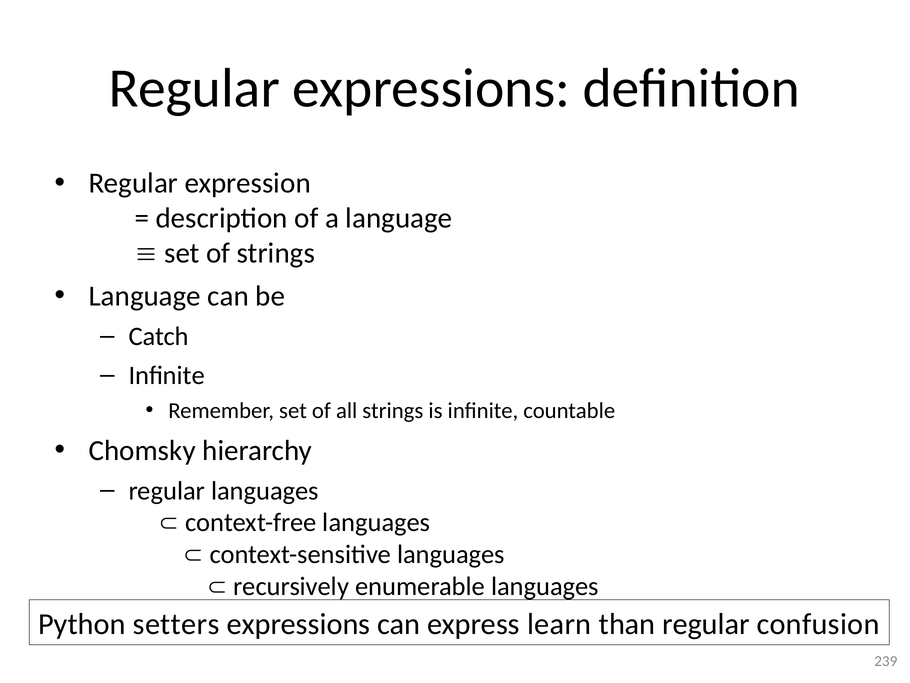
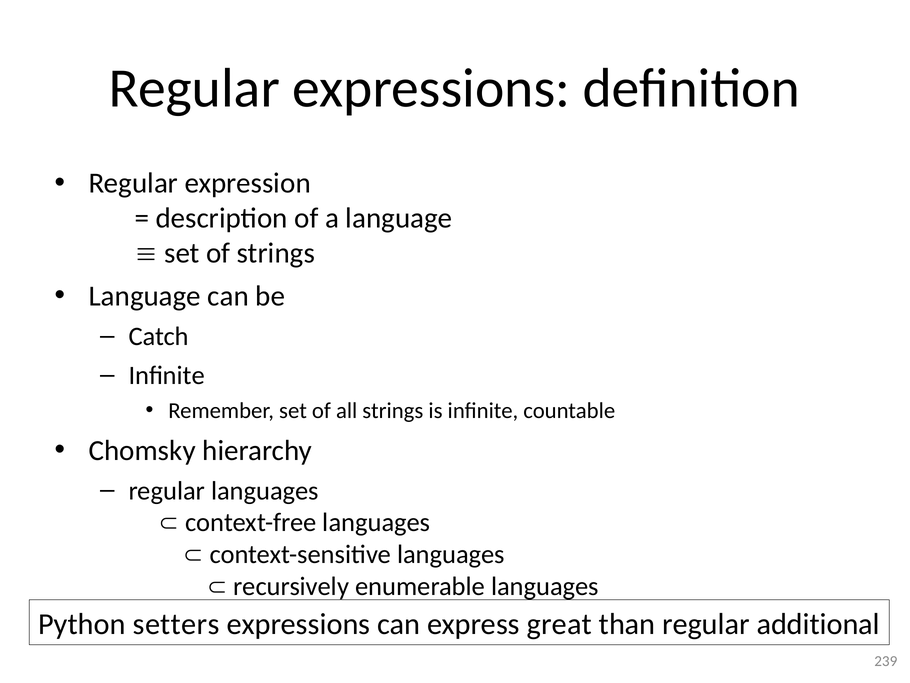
learn: learn -> great (559, 624)
confusion: confusion -> additional (818, 624)
